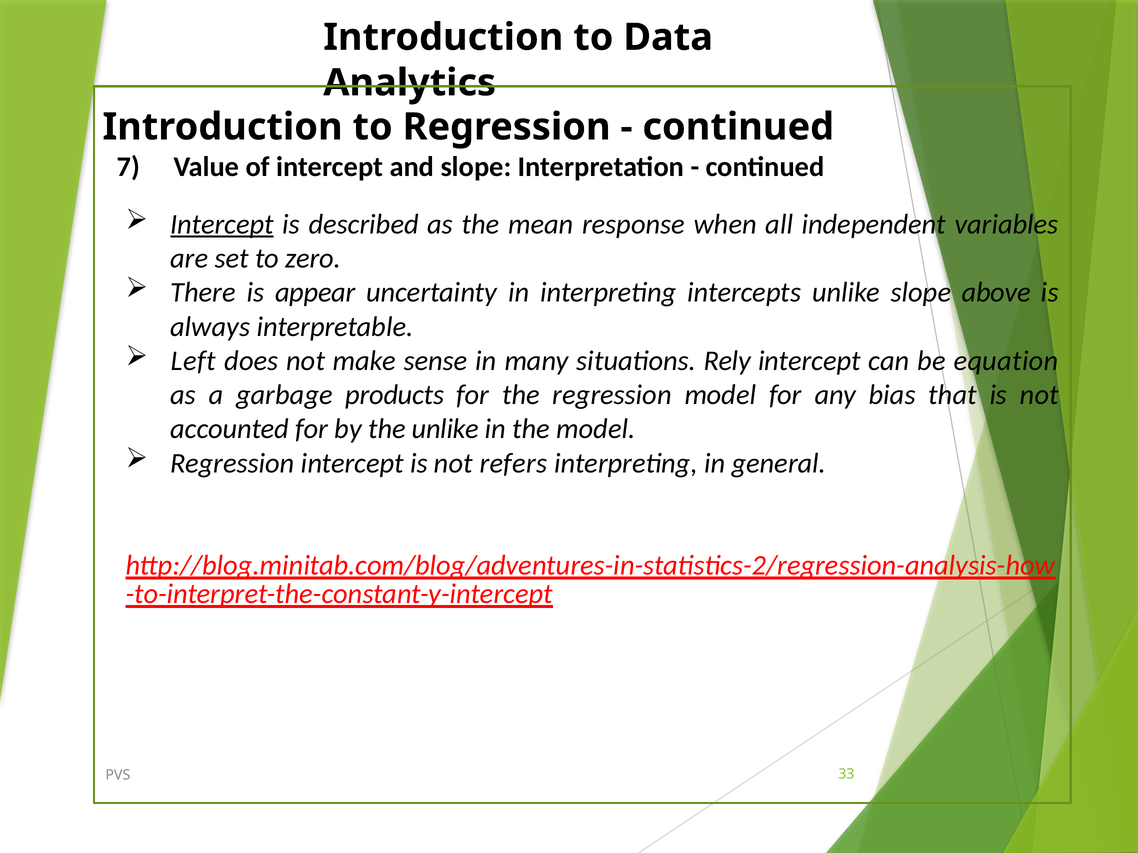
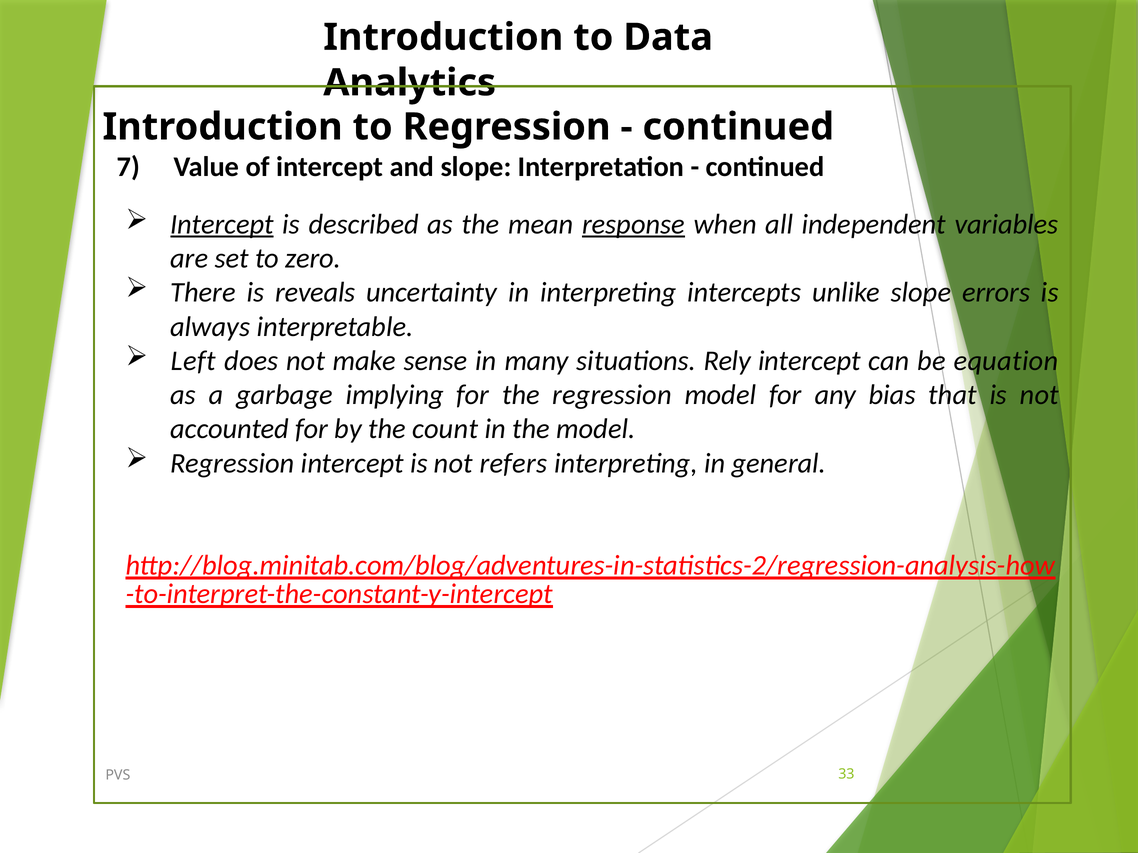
response underline: none -> present (633, 224)
appear: appear -> reveals (315, 293)
above: above -> errors (996, 293)
products: products -> implying (395, 395)
the unlike: unlike -> count (445, 429)
